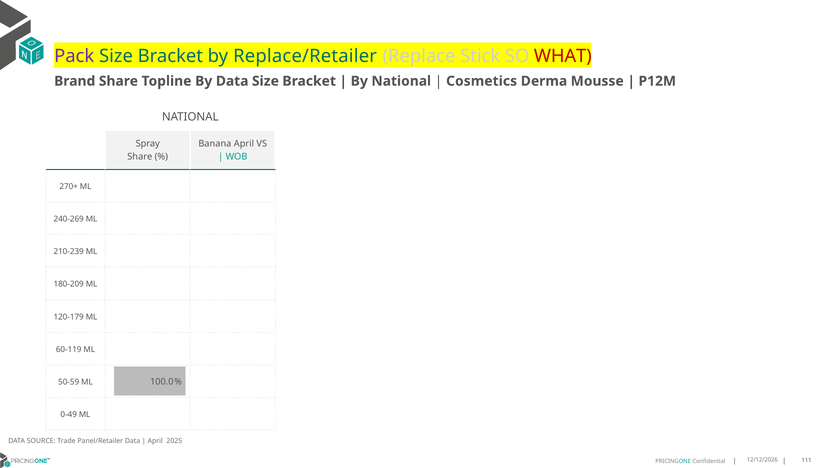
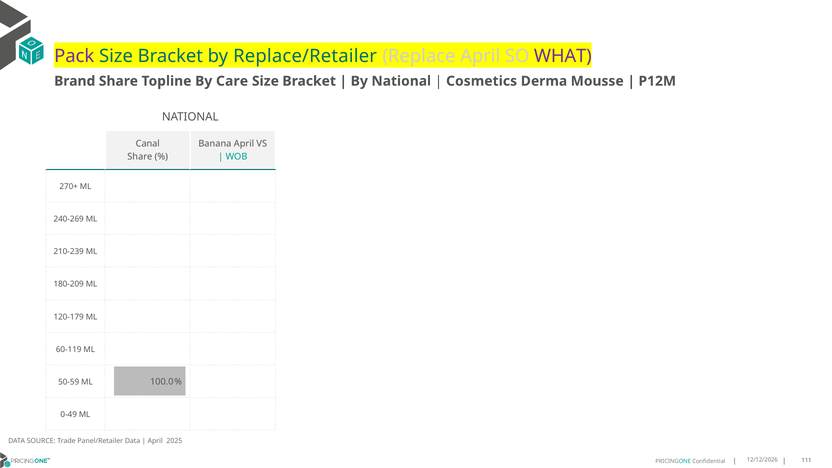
Replace Stick: Stick -> April (480, 56)
WHAT colour: red -> purple (563, 56)
By Data: Data -> Care (232, 81)
Spray: Spray -> Canal (148, 144)
